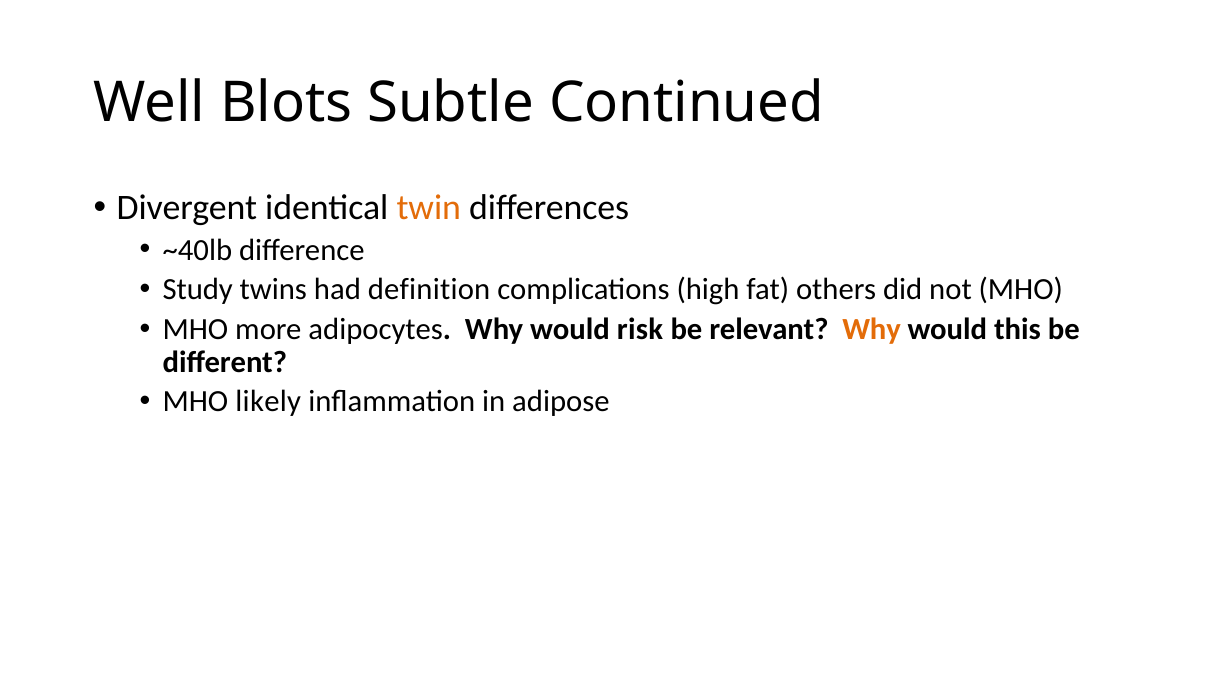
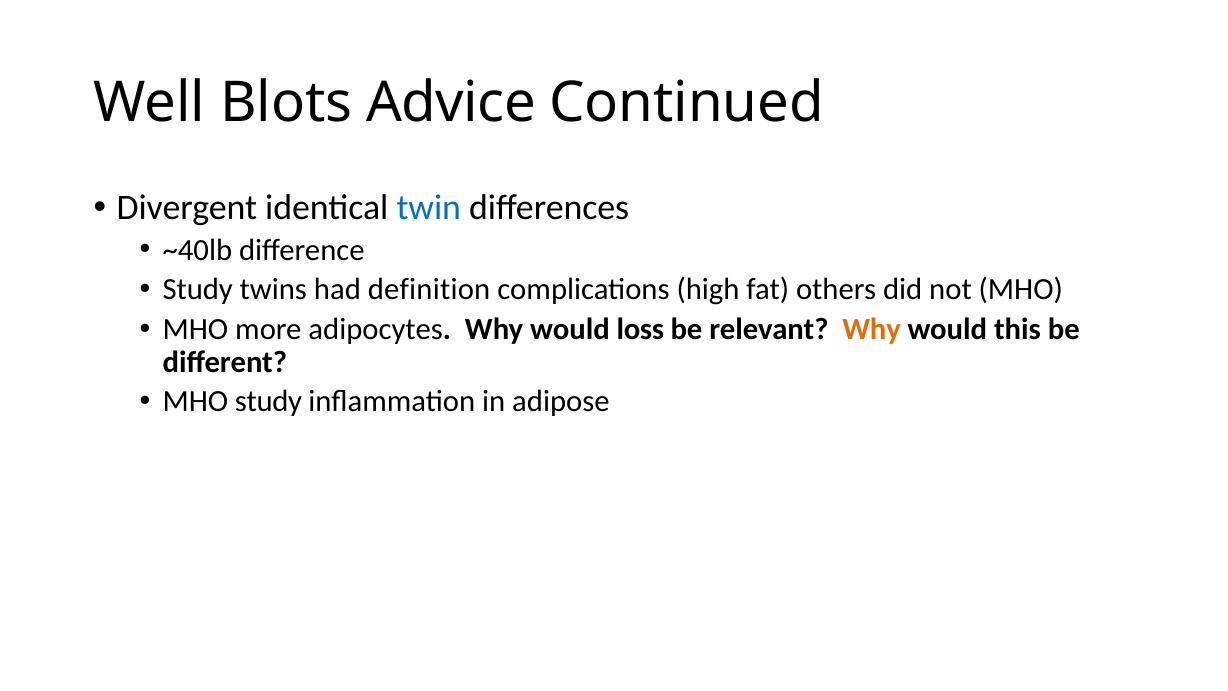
Subtle: Subtle -> Advice (451, 103)
twin colour: orange -> blue (429, 208)
risk: risk -> loss (640, 329)
MHO likely: likely -> study (268, 402)
